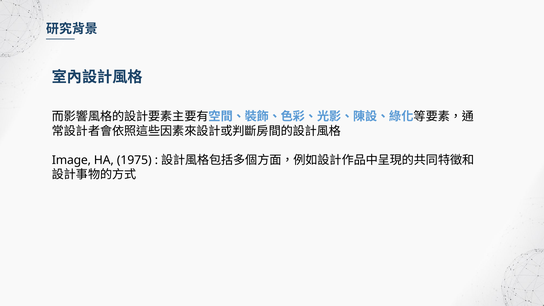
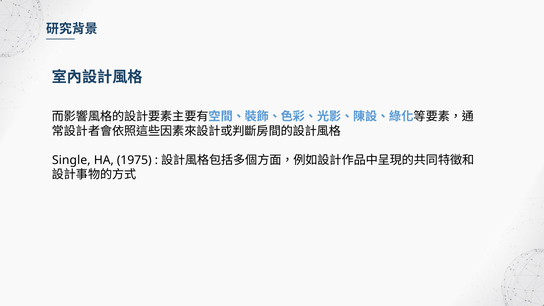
Image: Image -> Single (71, 160)
